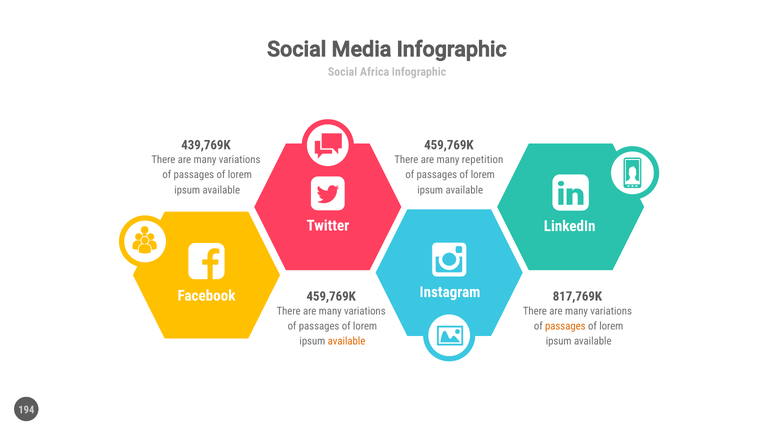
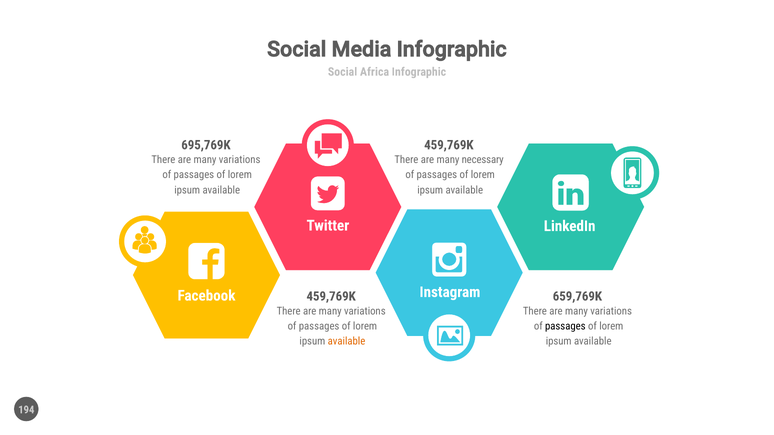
439,769K: 439,769K -> 695,769K (206, 145)
repetition: repetition -> necessary (483, 160)
817,769K: 817,769K -> 659,769K (577, 297)
passages colour: orange -> black (565, 327)
